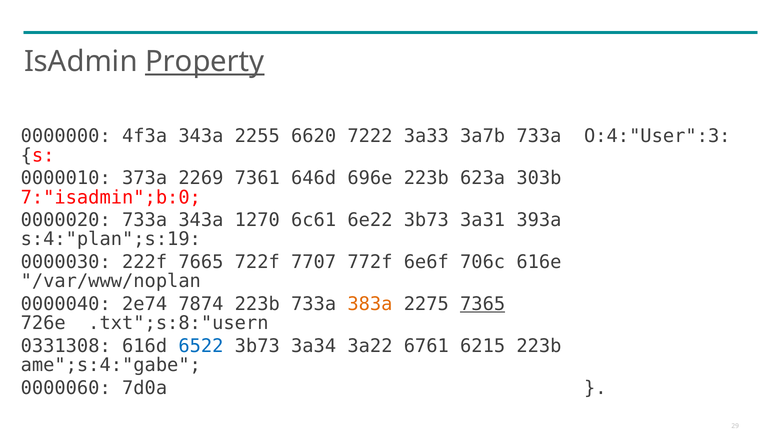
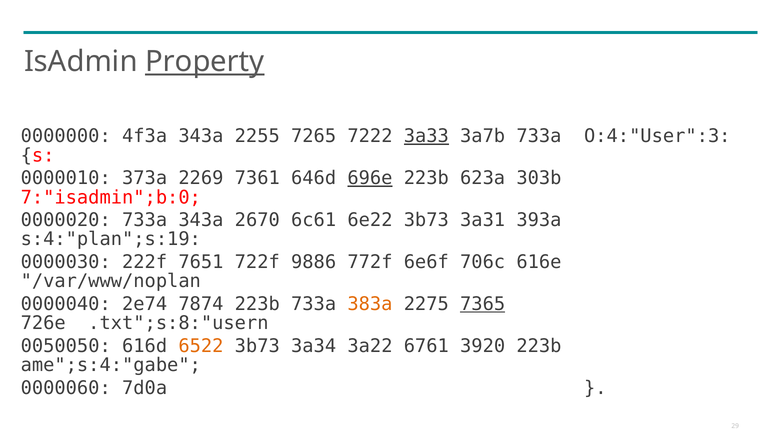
6620: 6620 -> 7265 (314, 136)
3a33 underline: none -> present (426, 136)
696e underline: none -> present (370, 178)
1270: 1270 -> 2670 (257, 220)
7665: 7665 -> 7651 (201, 262)
7707: 7707 -> 9886 (314, 262)
0331308: 0331308 -> 0050050 (66, 345)
6522 colour: blue -> orange (201, 345)
6215: 6215 -> 3920 (483, 345)
